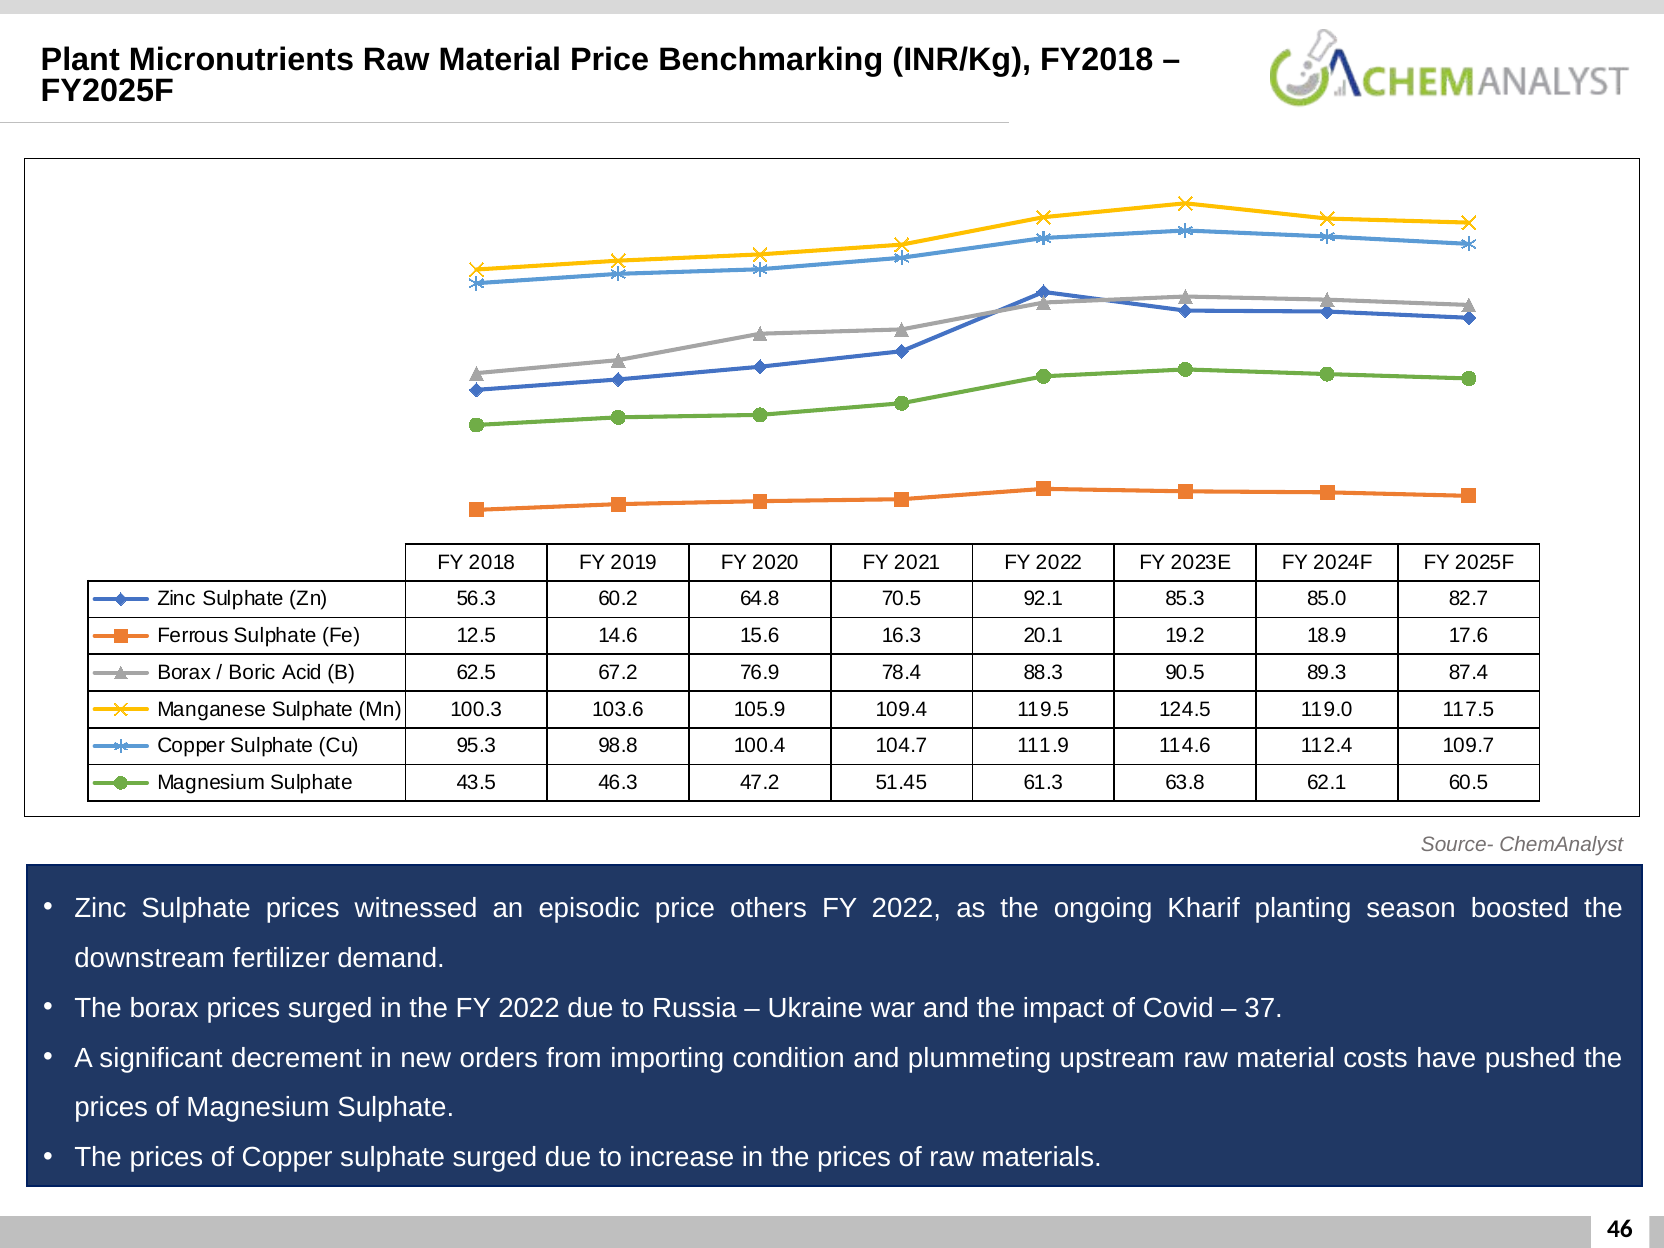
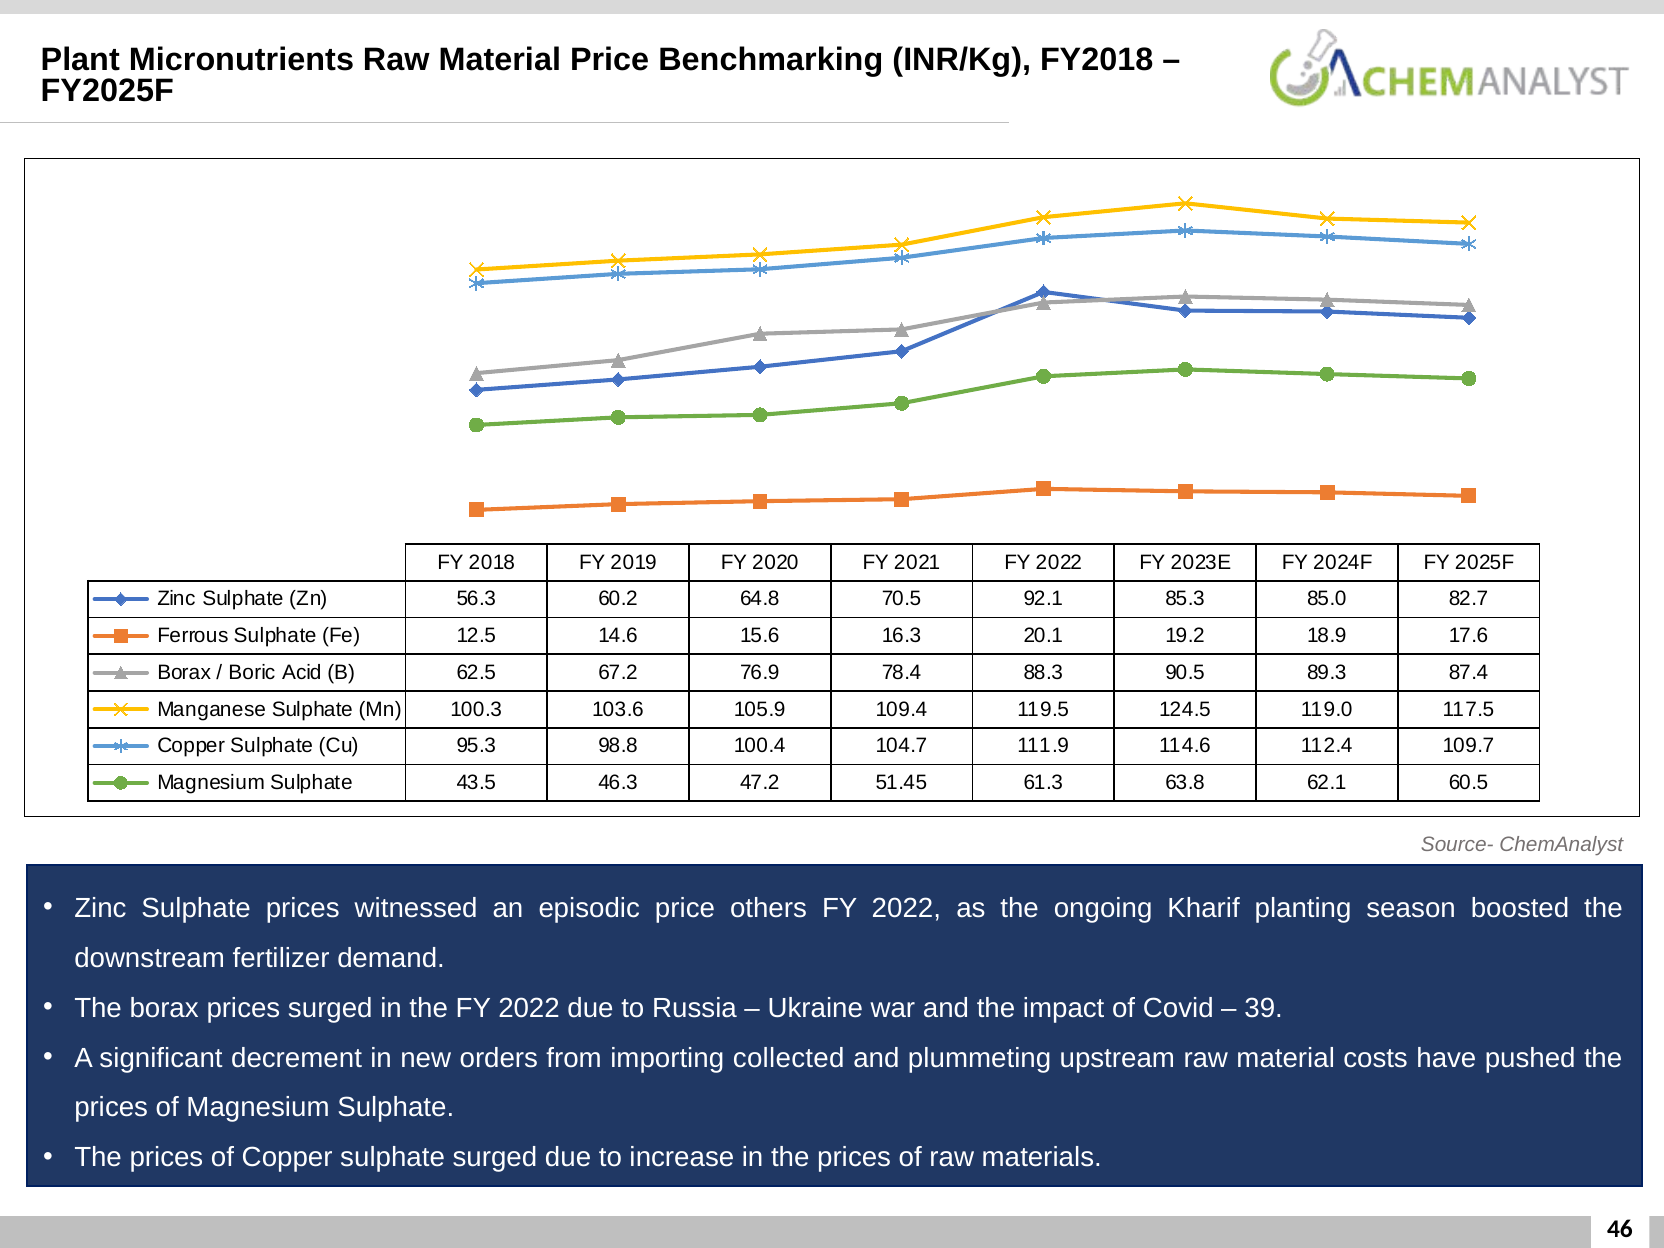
37: 37 -> 39 (1264, 1008)
condition: condition -> collected (789, 1058)
